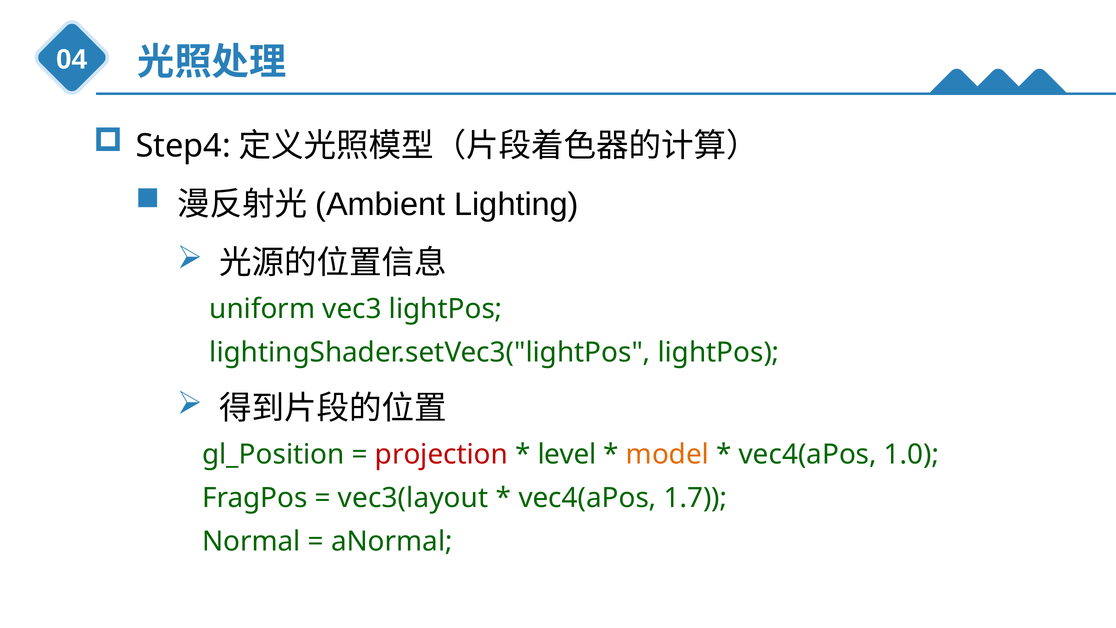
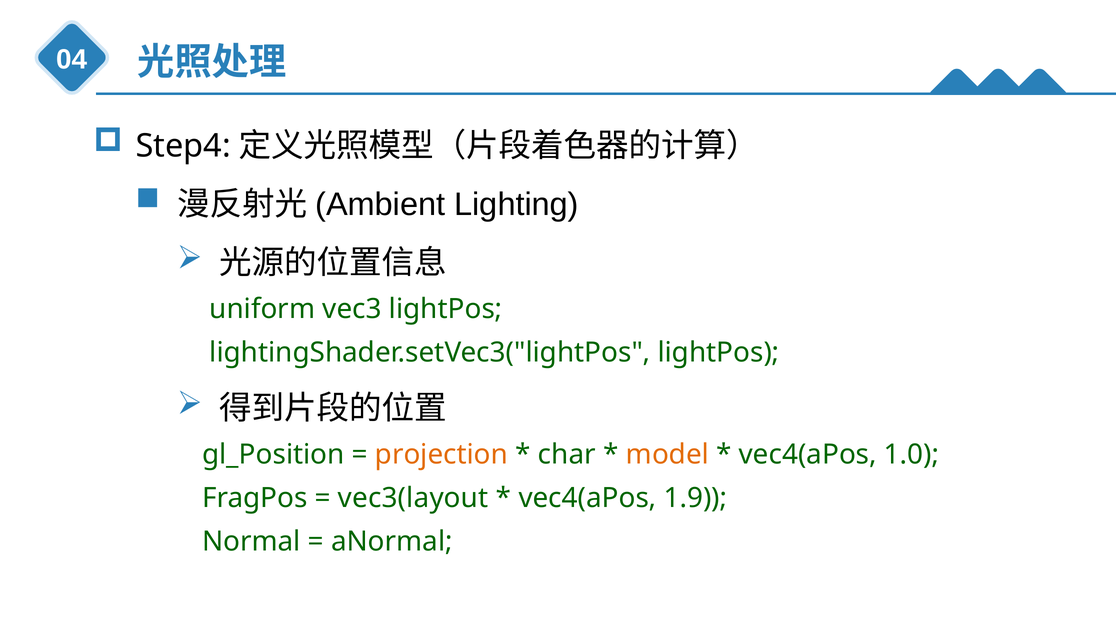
projection colour: red -> orange (441, 455)
level: level -> char (567, 455)
1.7: 1.7 -> 1.9 (695, 498)
